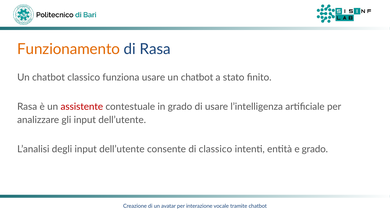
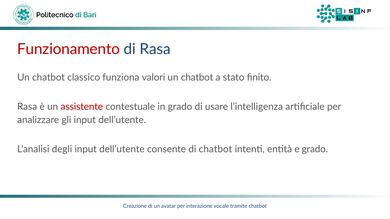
Funzionamento colour: orange -> red (69, 49)
funziona usare: usare -> valori (153, 78)
di classico: classico -> chatbot (215, 149)
